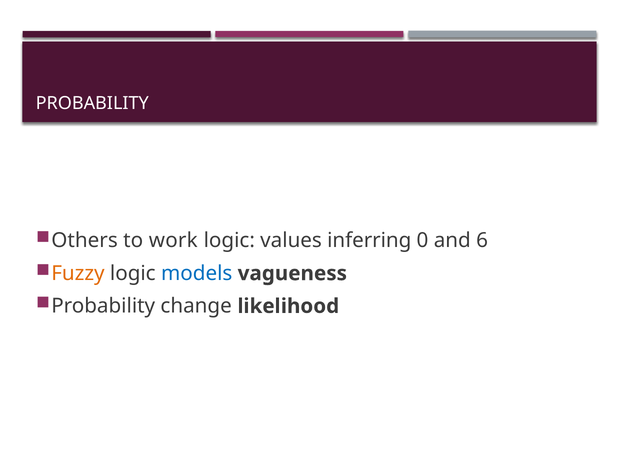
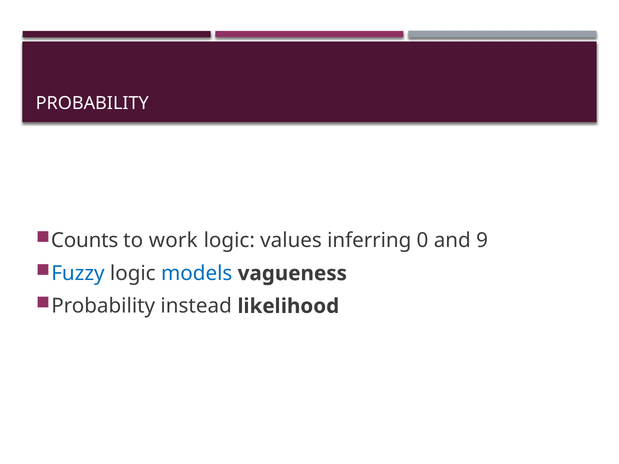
Others: Others -> Counts (85, 241)
6: 6 -> 9 (482, 241)
Fuzzy colour: orange -> blue (78, 274)
change: change -> instead (196, 306)
